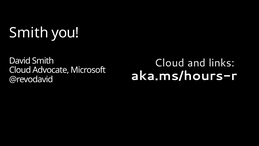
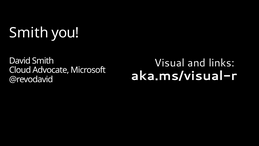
Cloud: Cloud -> Visual (170, 63)
aka.ms/hours-r: aka.ms/hours-r -> aka.ms/visual-r (184, 76)
